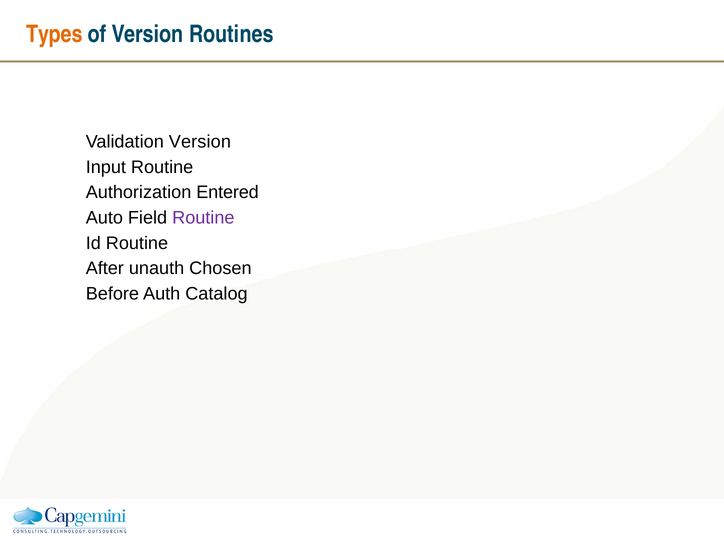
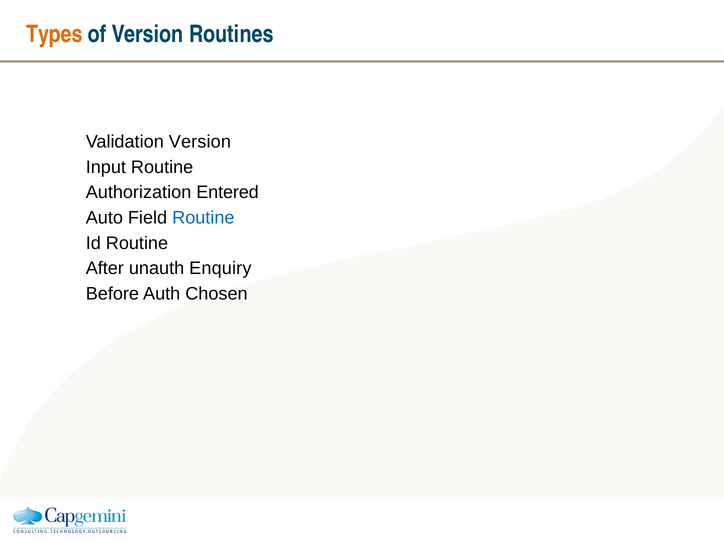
Routine colour: purple -> blue (203, 218)
Chosen: Chosen -> Enquiry (220, 269)
Catalog: Catalog -> Chosen (216, 294)
